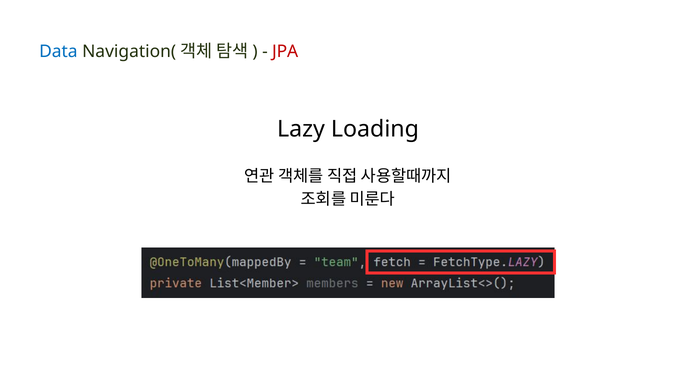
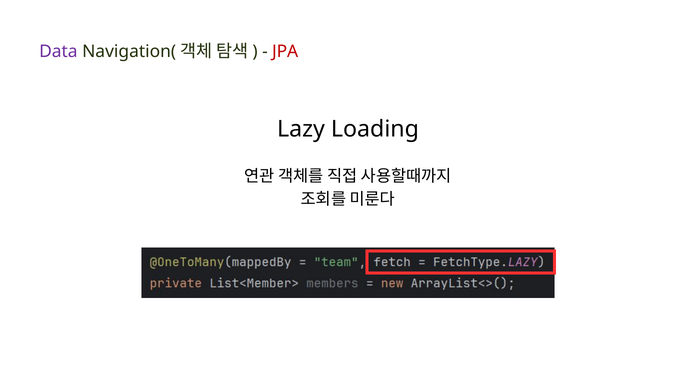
Data colour: blue -> purple (58, 52)
